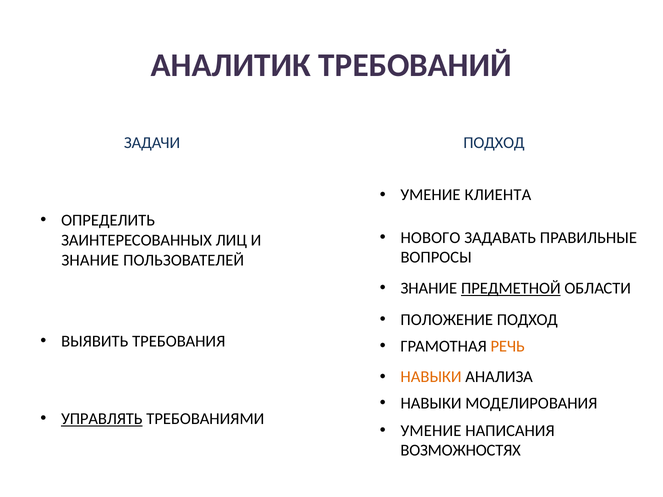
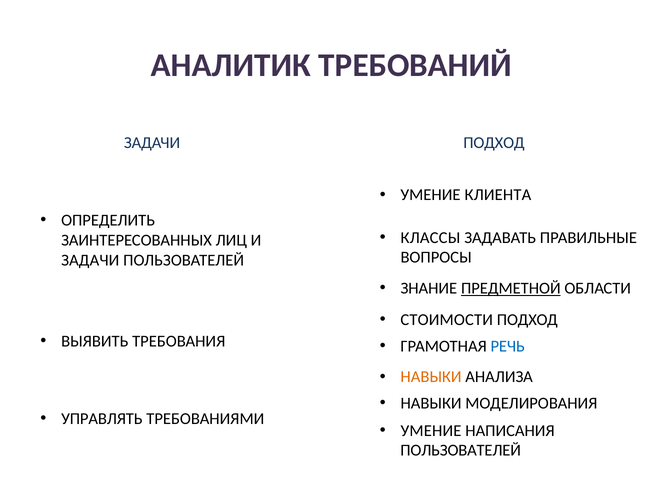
НОВОГО: НОВОГО -> КЛАССЫ (430, 238)
ЗНАНИЕ: ЗНАНИЕ -> ЗАДАЧИ (90, 260)
ПОЛОЖЕНИЕ: ПОЛОЖЕНИЕ -> СТОИМОСТИ (447, 320)
РЕЧЬ colour: orange -> blue (508, 346)
УПРАВЛЯТЬ underline: present -> none (102, 419)
ВОЗМОЖНОСТЯХ: ВОЗМОЖНОСТЯХ -> ПОЛЬЗОВАТЕЛЕЙ (461, 451)
